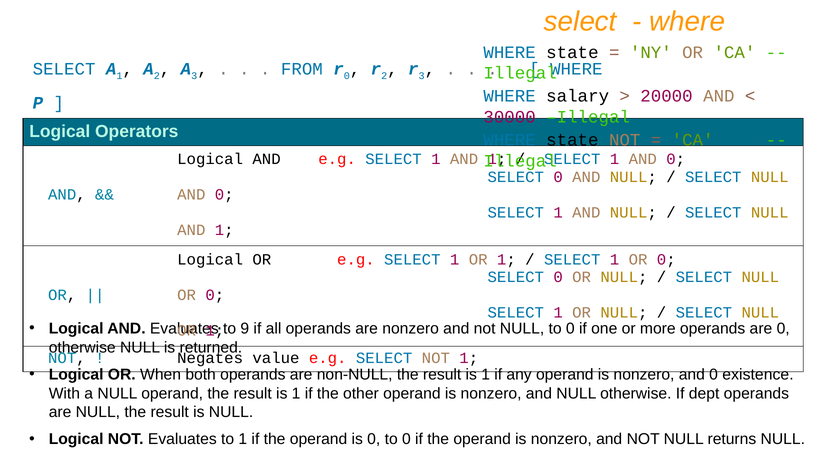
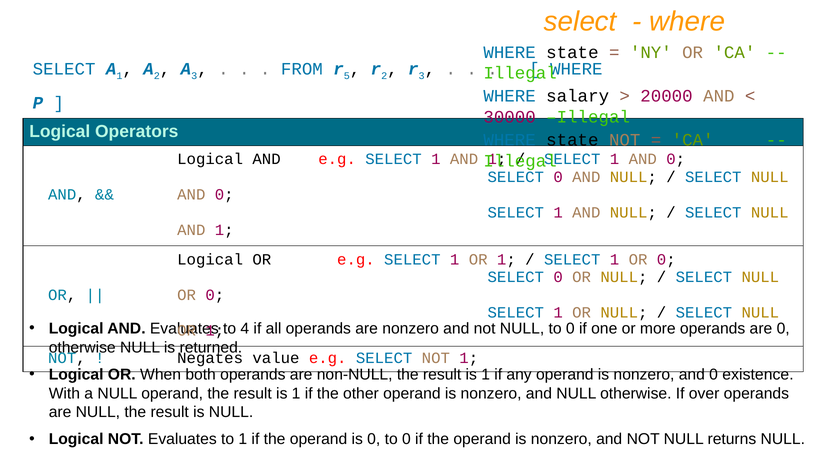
0: 0 -> 5 (347, 76)
9: 9 -> 4 (245, 329)
dept: dept -> over (704, 394)
